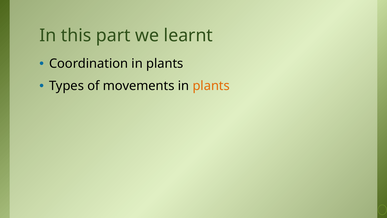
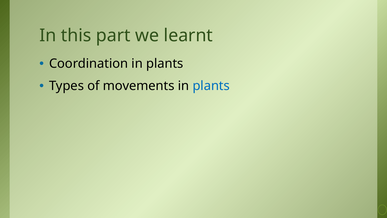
plants colour: orange -> blue (211, 86)
